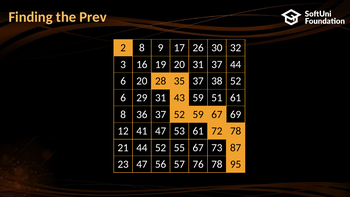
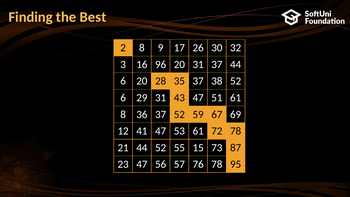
Prev: Prev -> Best (93, 17)
19: 19 -> 96 (161, 64)
43 59: 59 -> 47 (198, 98)
55 67: 67 -> 15 (198, 148)
